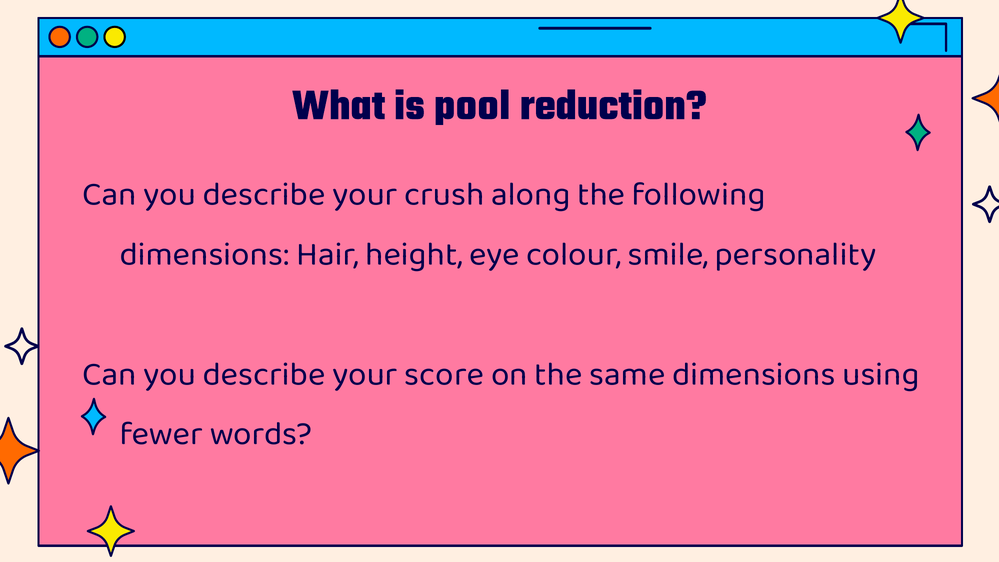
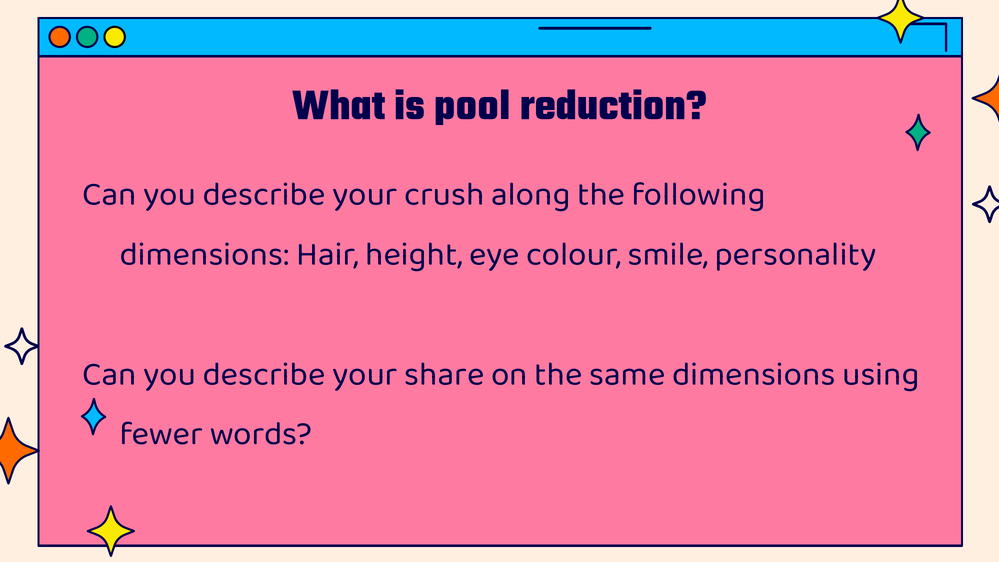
score: score -> share (444, 374)
